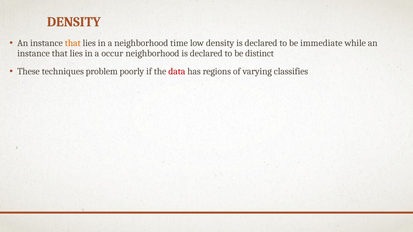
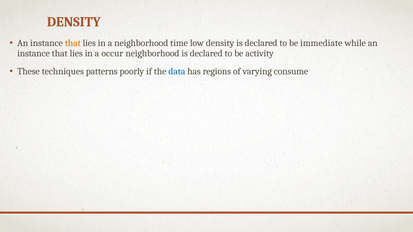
distinct: distinct -> activity (260, 53)
problem: problem -> patterns (102, 71)
data colour: red -> blue (177, 71)
classifies: classifies -> consume (291, 71)
